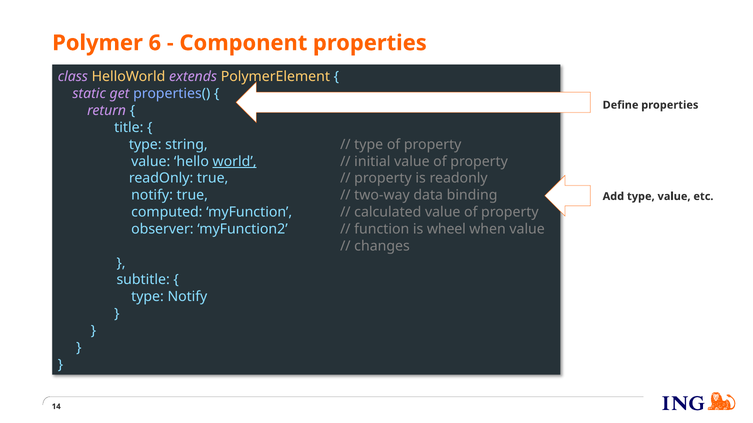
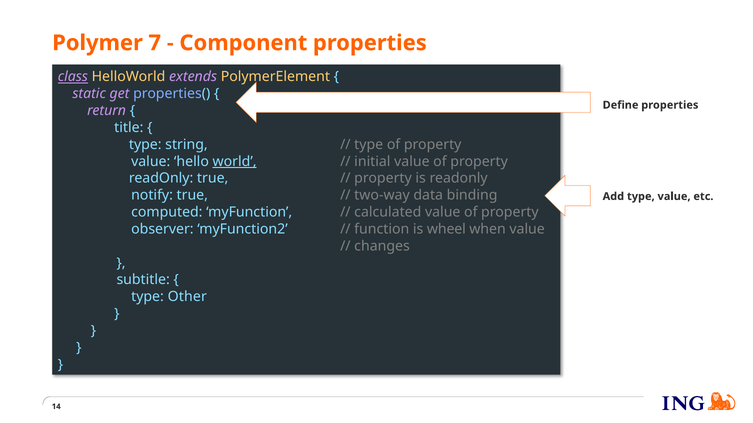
6: 6 -> 7 (155, 43)
class underline: none -> present (73, 77)
type Notify: Notify -> Other (187, 297)
